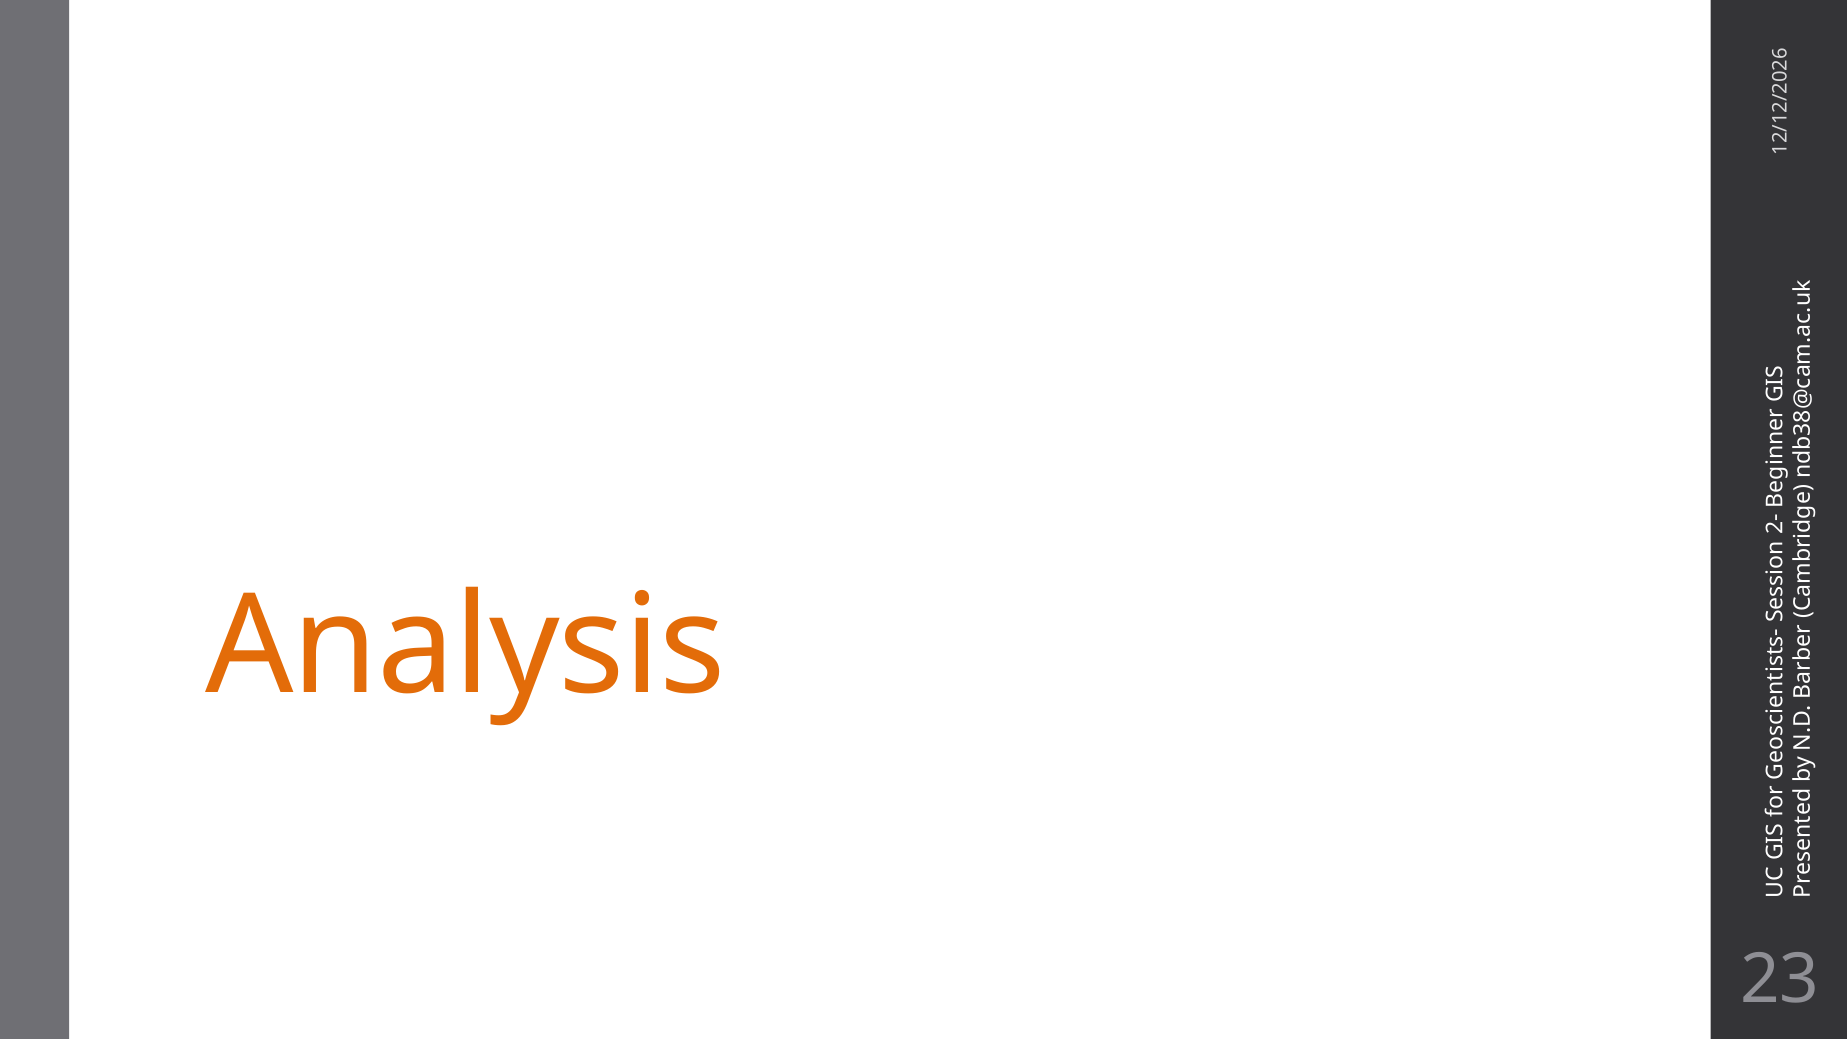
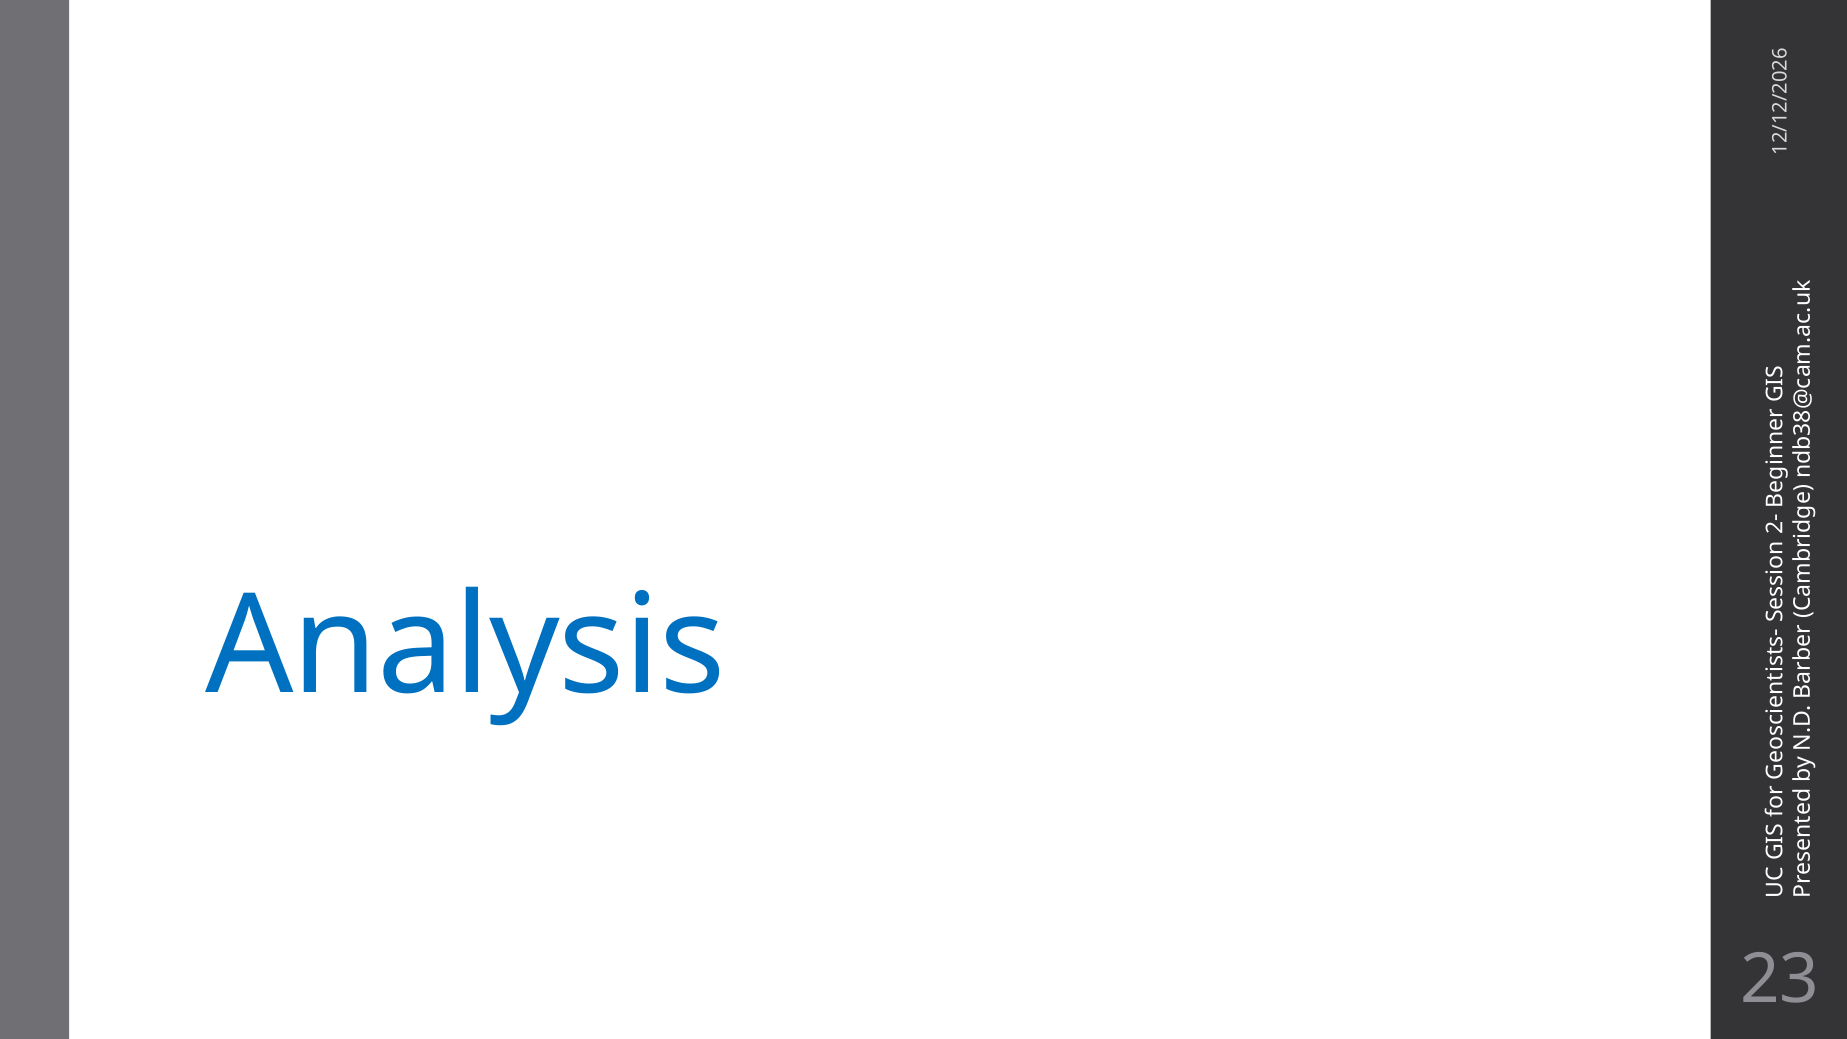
Analysis colour: orange -> blue (465, 646)
